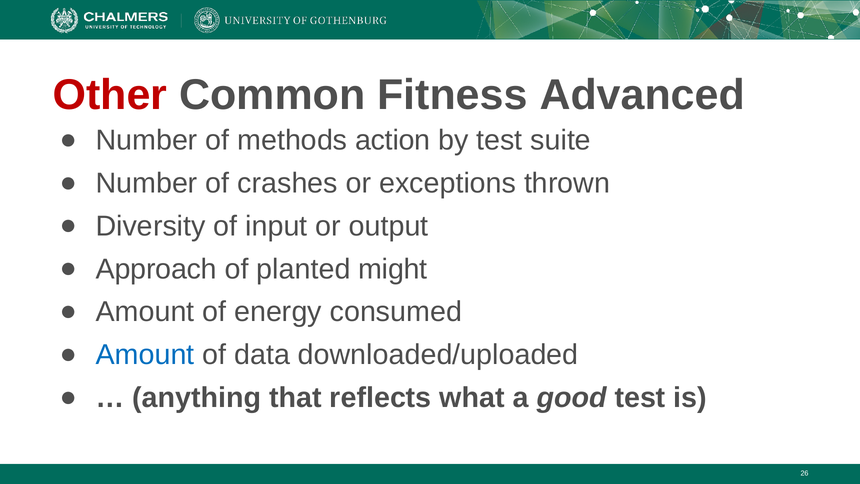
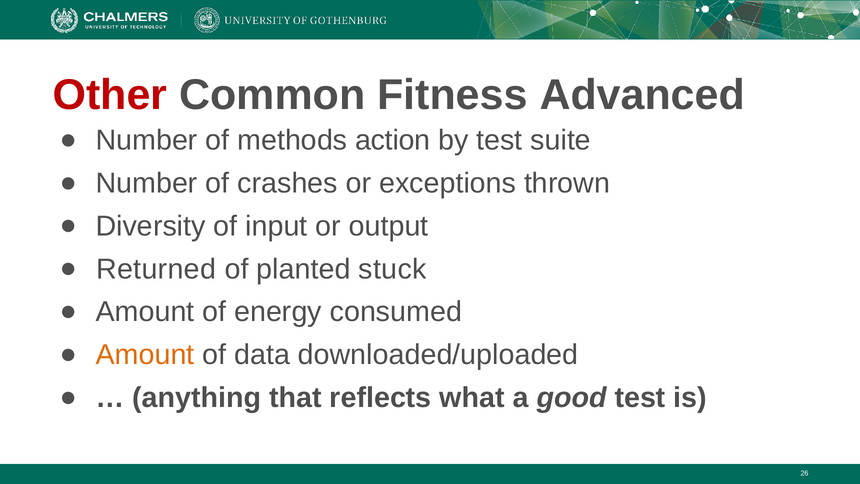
Approach: Approach -> Returned (156, 269)
might: might -> stuck (393, 269)
Amount colour: blue -> orange (145, 355)
